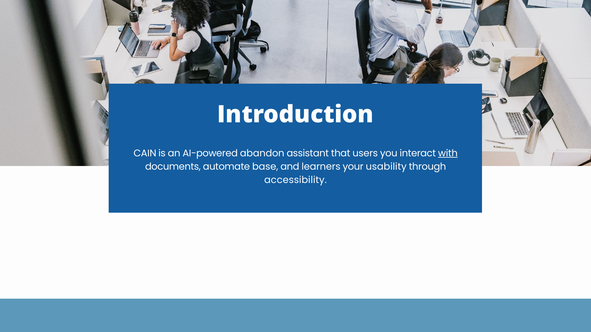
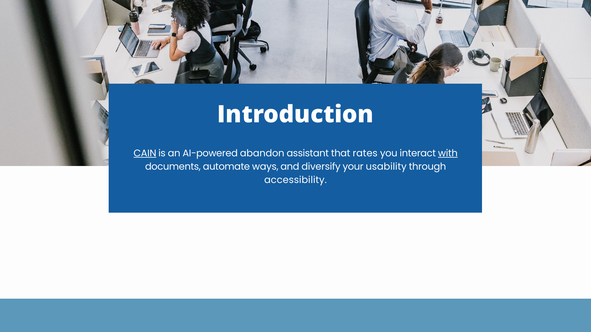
CAIN underline: none -> present (145, 153)
users: users -> rates (365, 153)
base: base -> ways (265, 167)
learners: learners -> diversify (321, 167)
